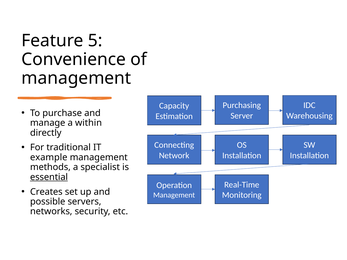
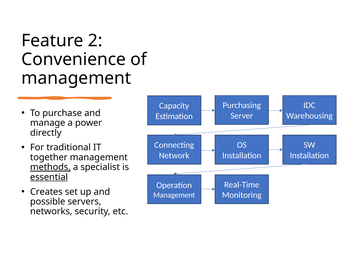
5: 5 -> 2 (95, 41)
within: within -> power (89, 123)
example: example -> together (49, 157)
methods underline: none -> present (50, 167)
